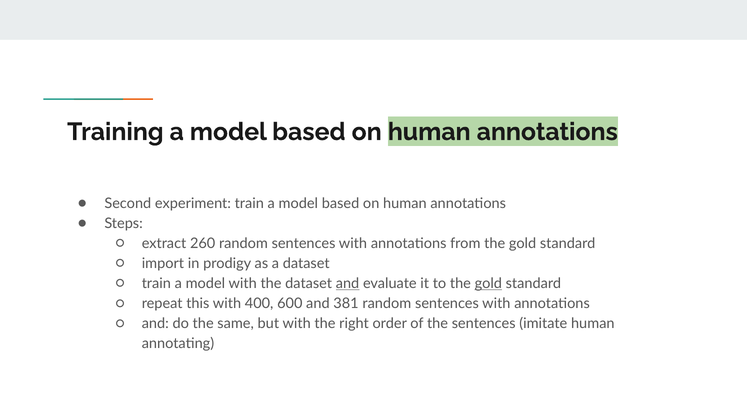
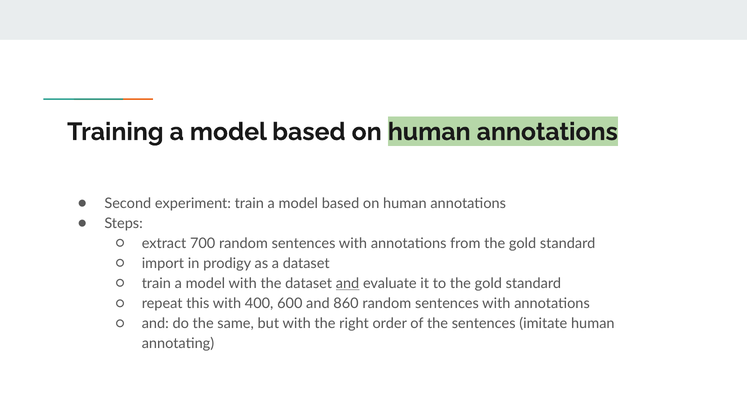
260: 260 -> 700 (203, 244)
gold underline: present -> none (488, 284)
381: 381 -> 860 (346, 304)
